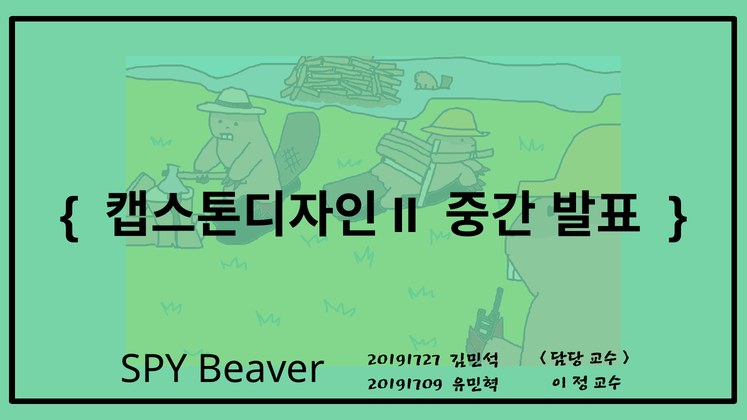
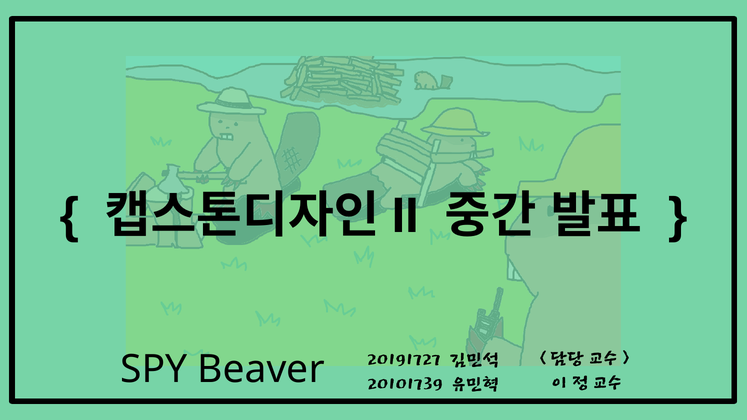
20191709: 20191709 -> 20101739 (405, 384)
